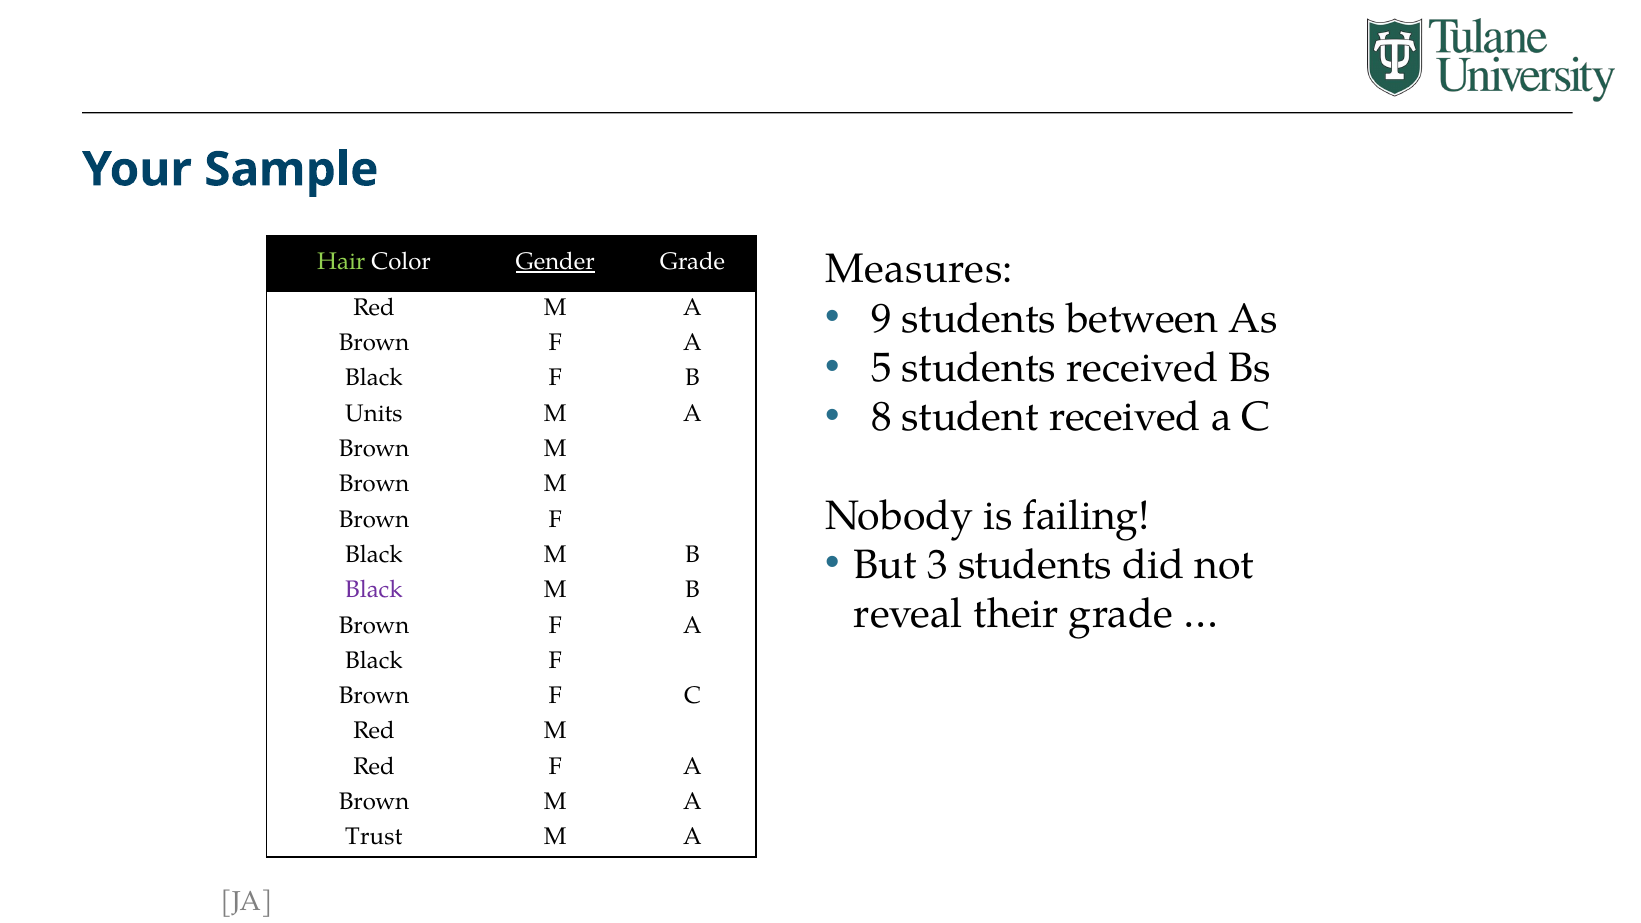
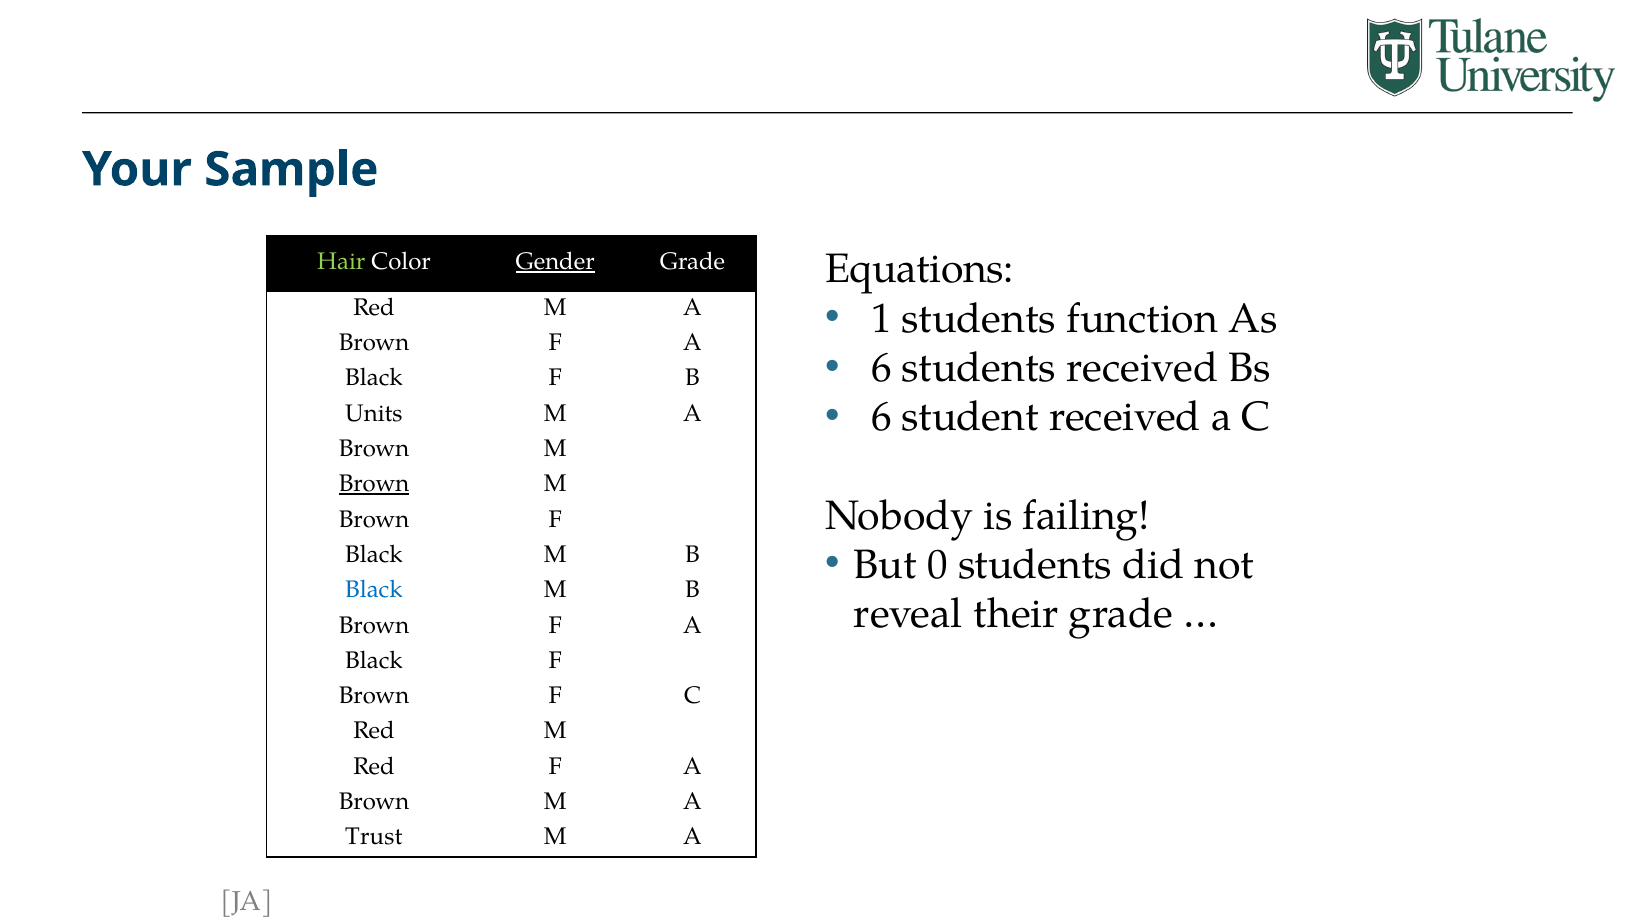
Measures: Measures -> Equations (919, 269)
9: 9 -> 1 (881, 319)
between: between -> function (1142, 319)
5: 5 -> 6 (881, 368)
8: 8 -> 6 (881, 417)
Brown underline: none -> present (374, 484)
3: 3 -> 0 (938, 565)
Black colour: purple -> blue (374, 590)
